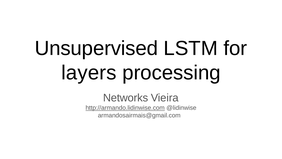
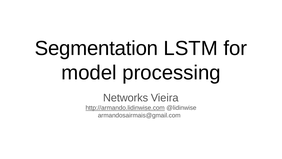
Unsupervised: Unsupervised -> Segmentation (96, 48)
layers: layers -> model (89, 73)
